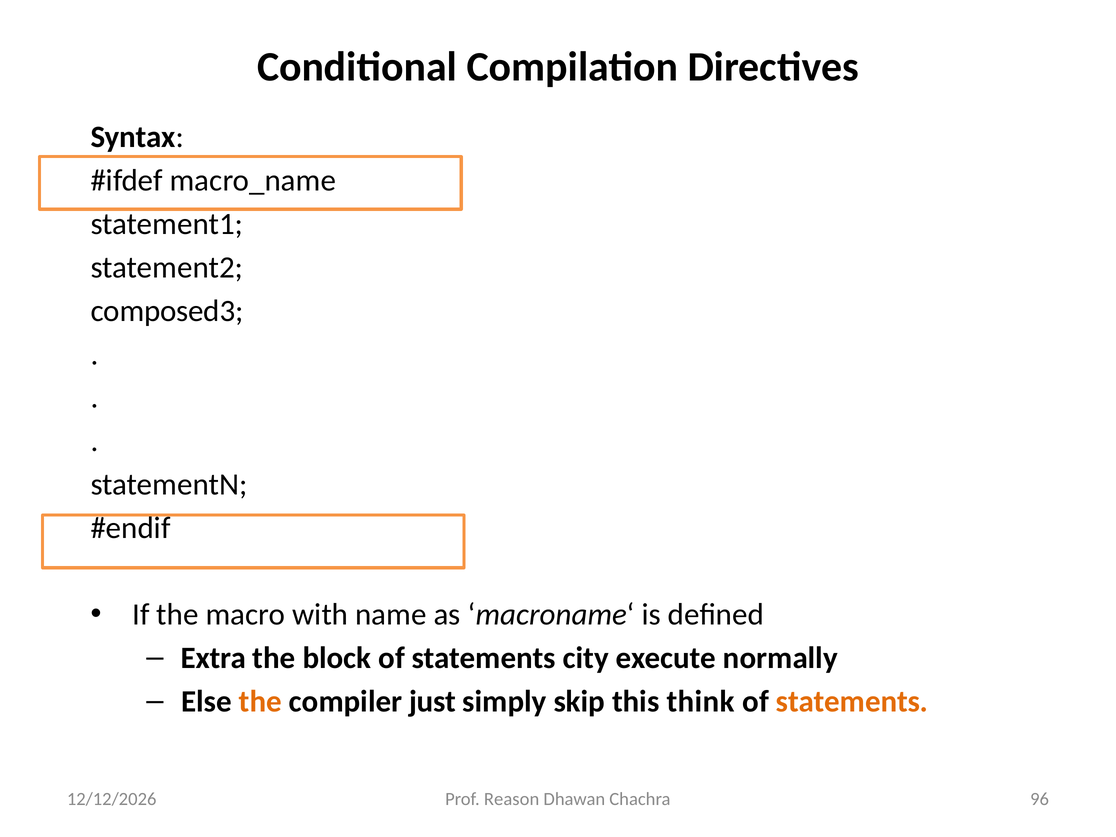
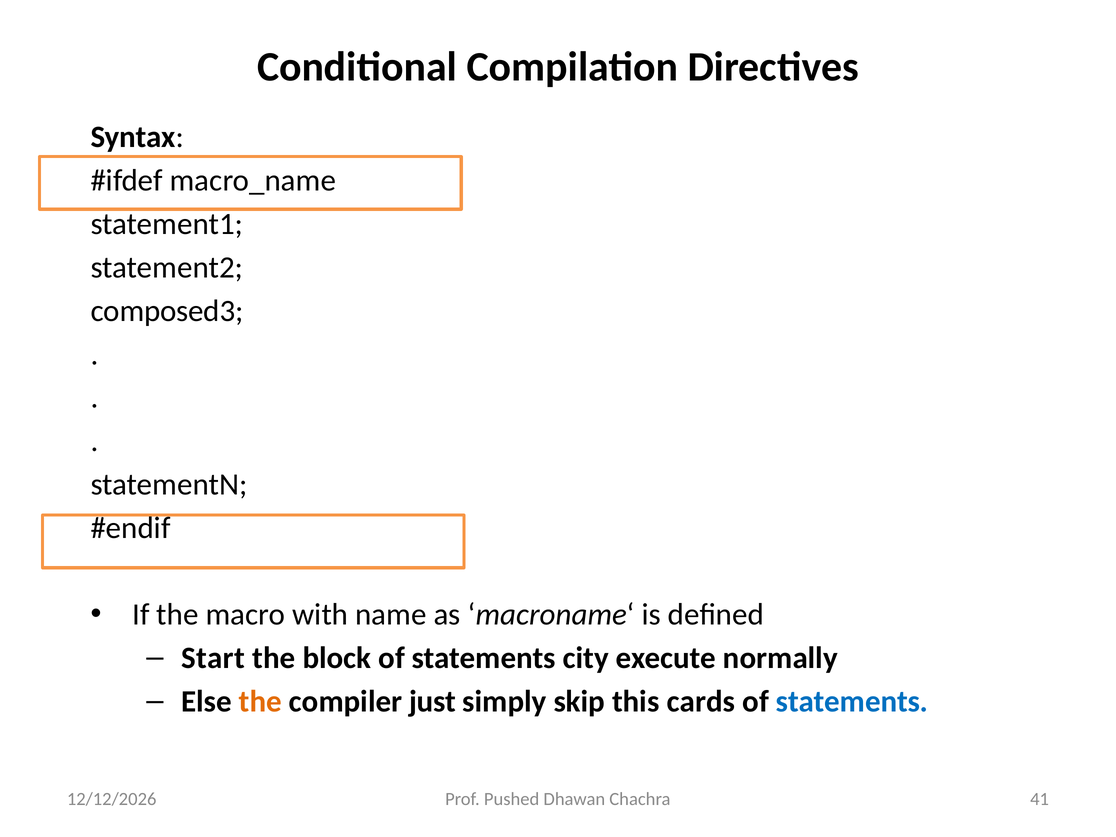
Extra: Extra -> Start (213, 658)
think: think -> cards (701, 702)
statements colour: orange -> blue (852, 702)
Reason: Reason -> Pushed (512, 799)
96: 96 -> 41 (1040, 799)
